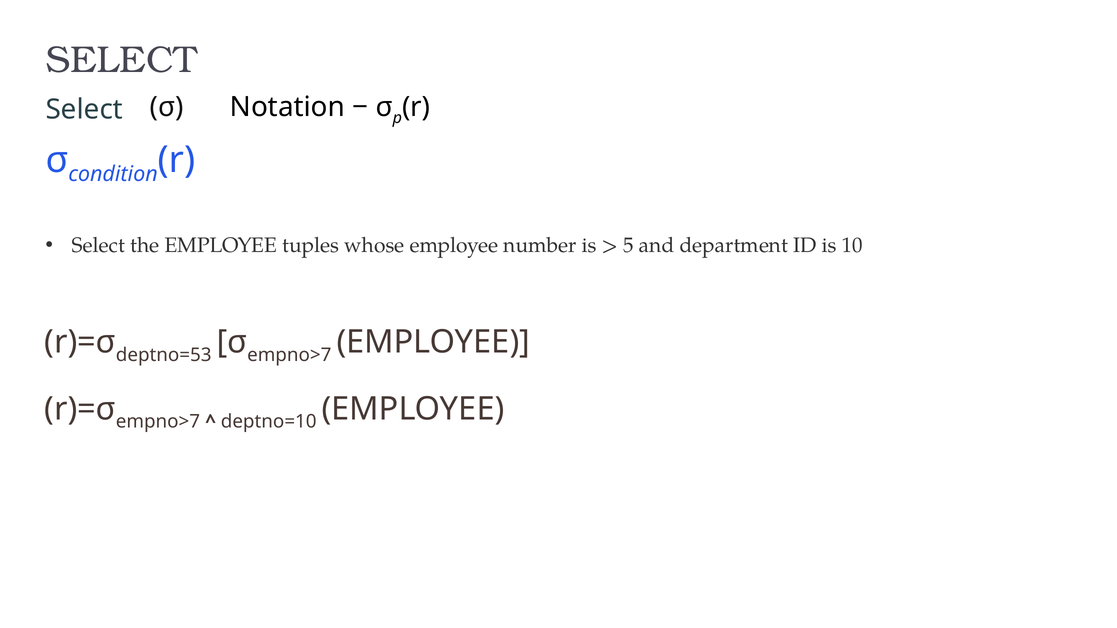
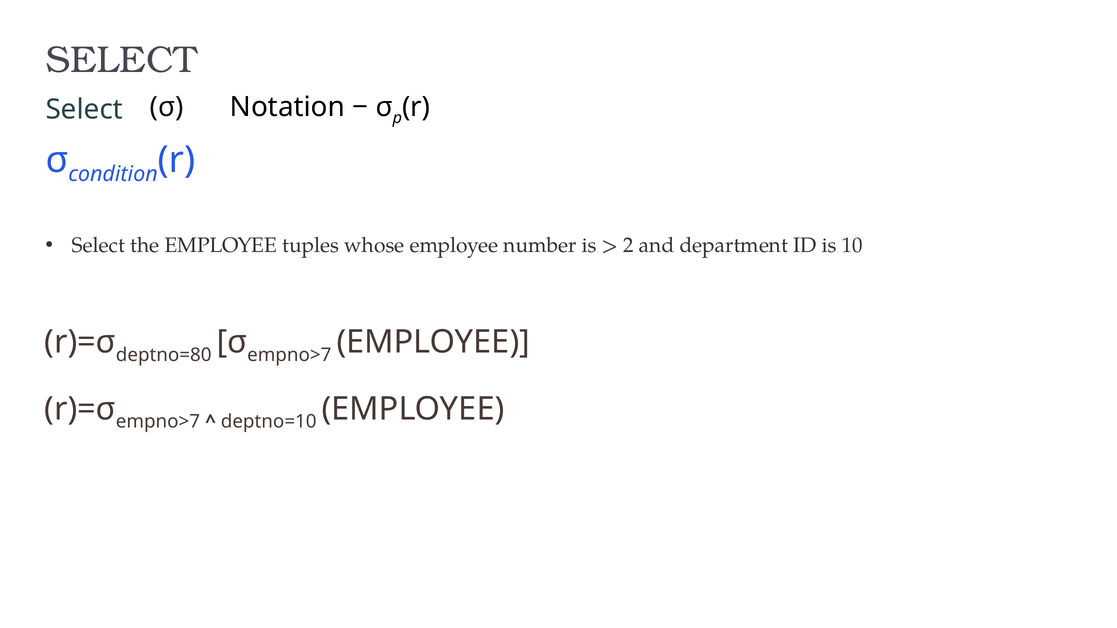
5: 5 -> 2 (628, 246)
deptno=53: deptno=53 -> deptno=80 (164, 355)
